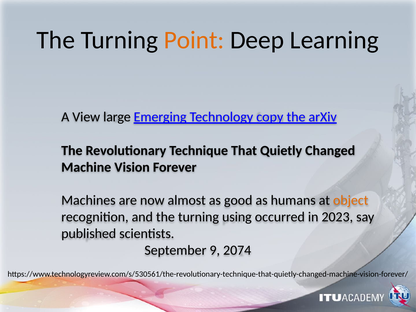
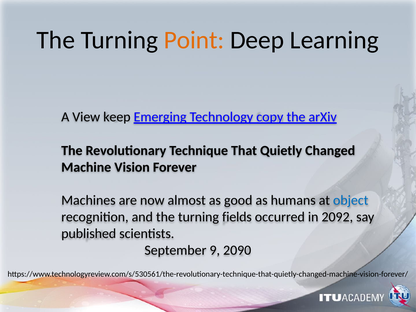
large: large -> keep (117, 117)
object colour: orange -> blue (351, 200)
using: using -> fields (237, 217)
2023: 2023 -> 2092 (337, 217)
2074: 2074 -> 2090 (237, 250)
